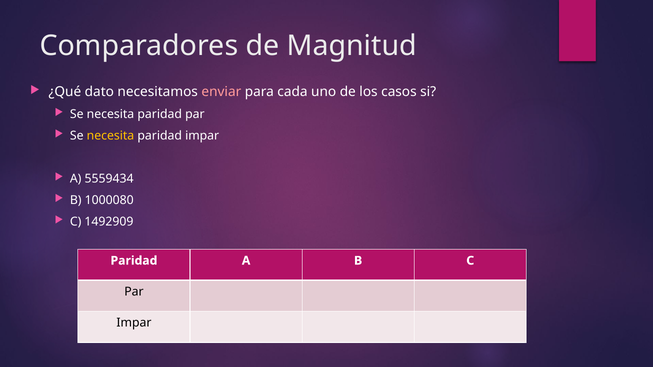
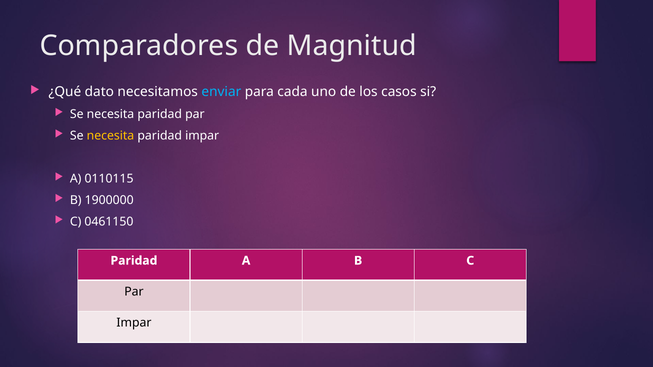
enviar colour: pink -> light blue (221, 92)
5559434: 5559434 -> 0110115 (109, 179)
1000080: 1000080 -> 1900000 (109, 200)
1492909: 1492909 -> 0461150 (109, 222)
